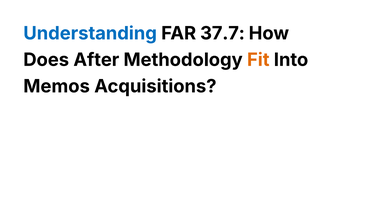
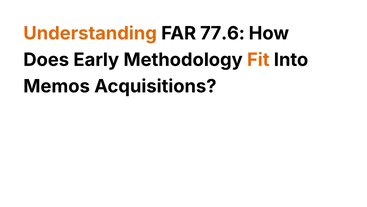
Understanding colour: blue -> orange (90, 33)
37.7: 37.7 -> 77.6 (222, 33)
After: After -> Early (96, 60)
